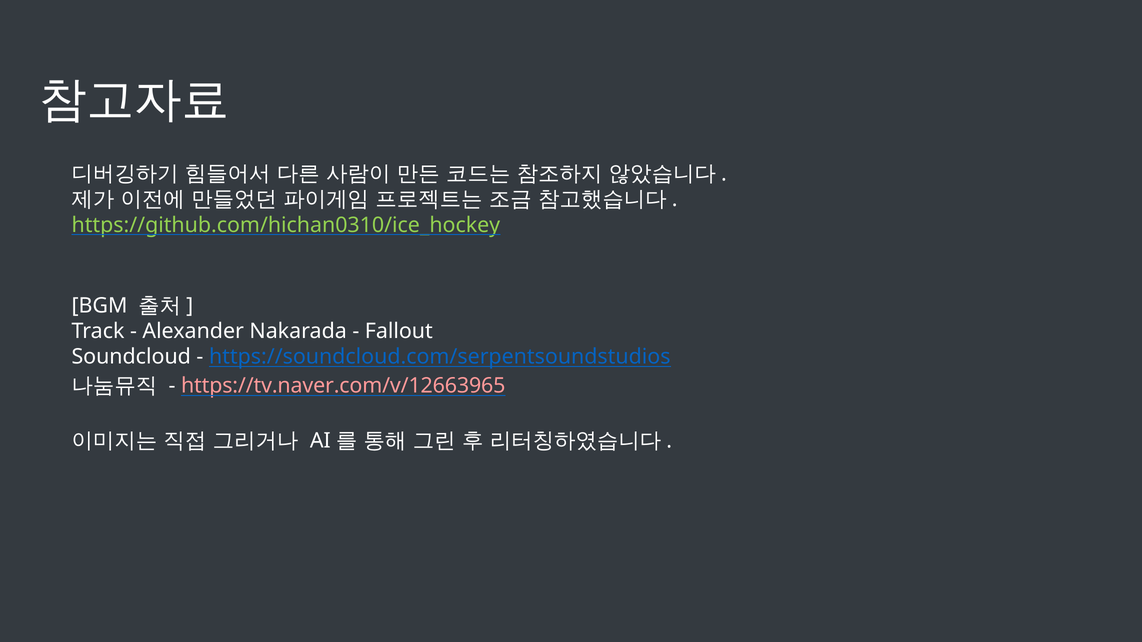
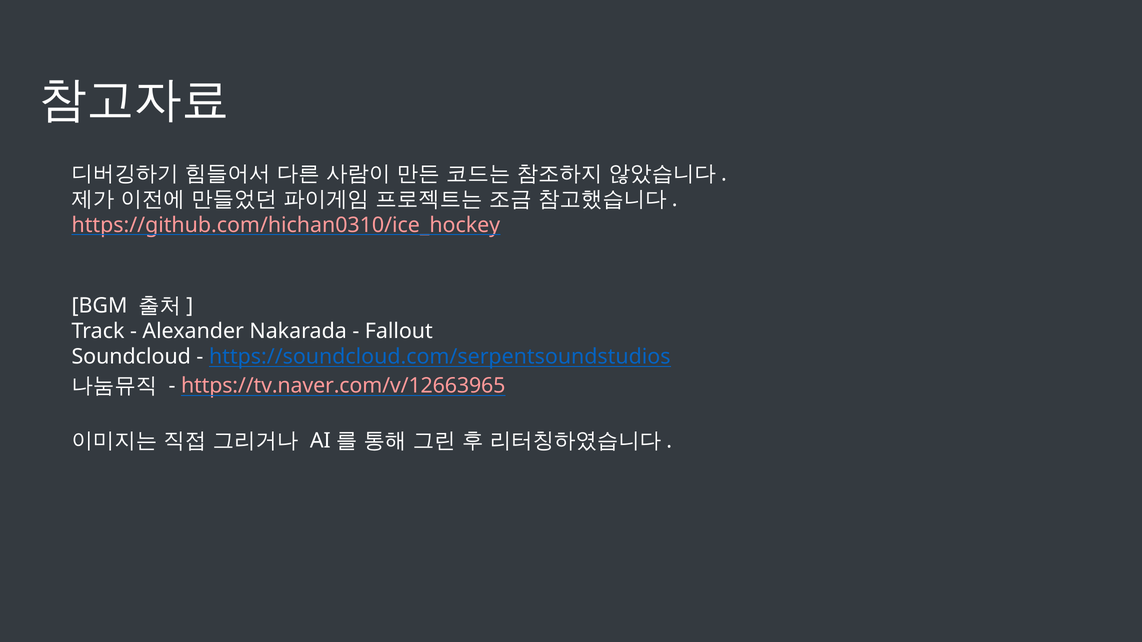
https://github.com/hichan0310/ice_hockey colour: light green -> pink (286, 225)
